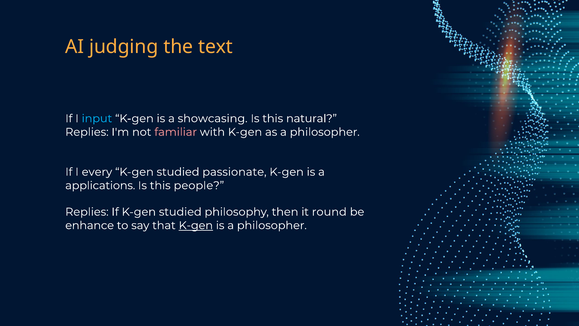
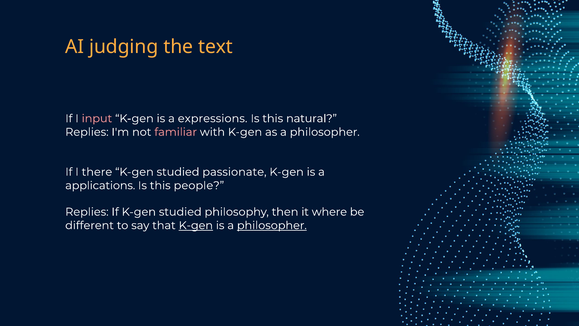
input colour: light blue -> pink (97, 118)
showcasing: showcasing -> expressions (213, 118)
every: every -> there (97, 172)
round: round -> where (329, 212)
enhance: enhance -> different (90, 225)
philosopher underline: none -> present (272, 225)
